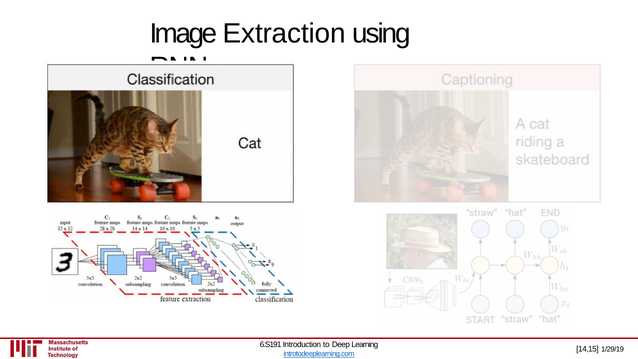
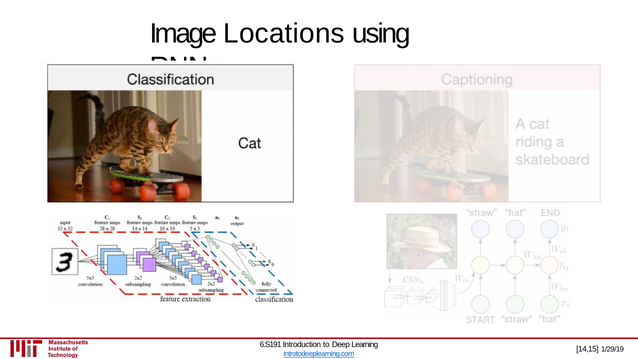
Extraction: Extraction -> Locations (284, 34)
